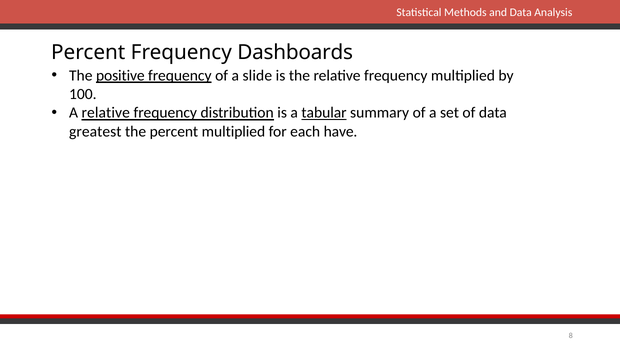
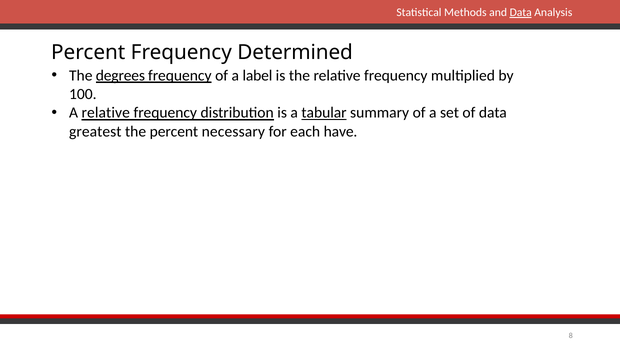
Data underline: none -> present (521, 13)
Dashboards: Dashboards -> Determined (295, 52)
positive: positive -> degrees (120, 76)
slide: slide -> label (257, 76)
percent multiplied: multiplied -> necessary (233, 132)
